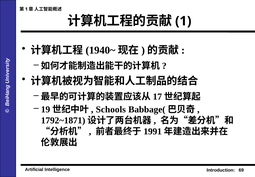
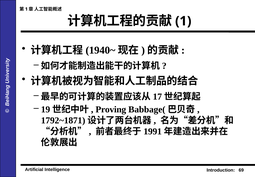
Schools: Schools -> Proving (111, 109)
